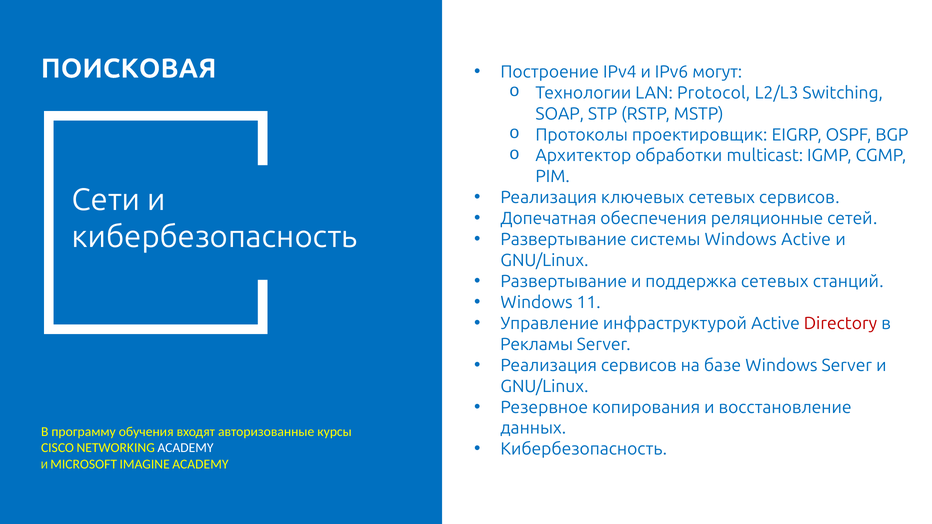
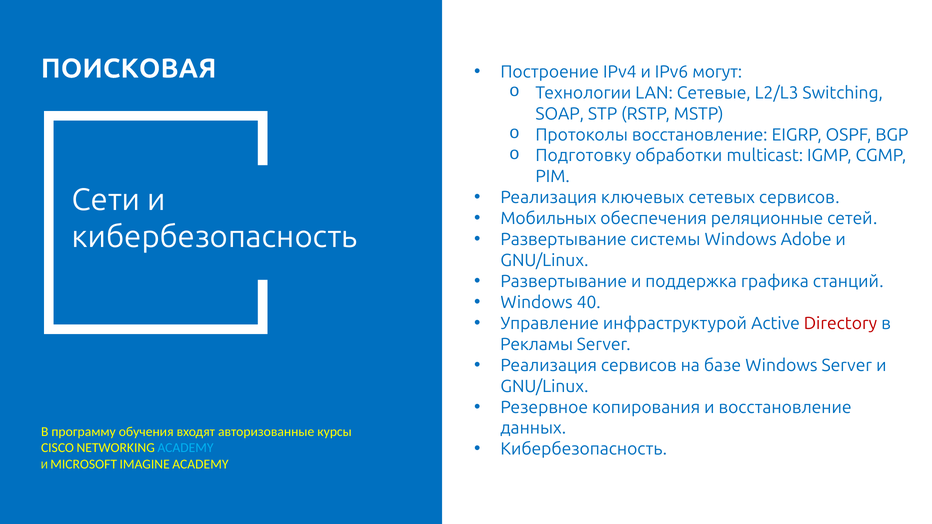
Protocol: Protocol -> Сетевые (714, 93)
Протоколы проектировщик: проектировщик -> восстановление (700, 135)
Архитектор: Архитектор -> Подготовку (583, 156)
Допечатная: Допечатная -> Мобильных (548, 219)
Windows Active: Active -> Adobe (806, 240)
поддержка сетевых: сетевых -> графика (775, 282)
11: 11 -> 40 (589, 303)
ACADEMY colour: white -> light blue (185, 448)
